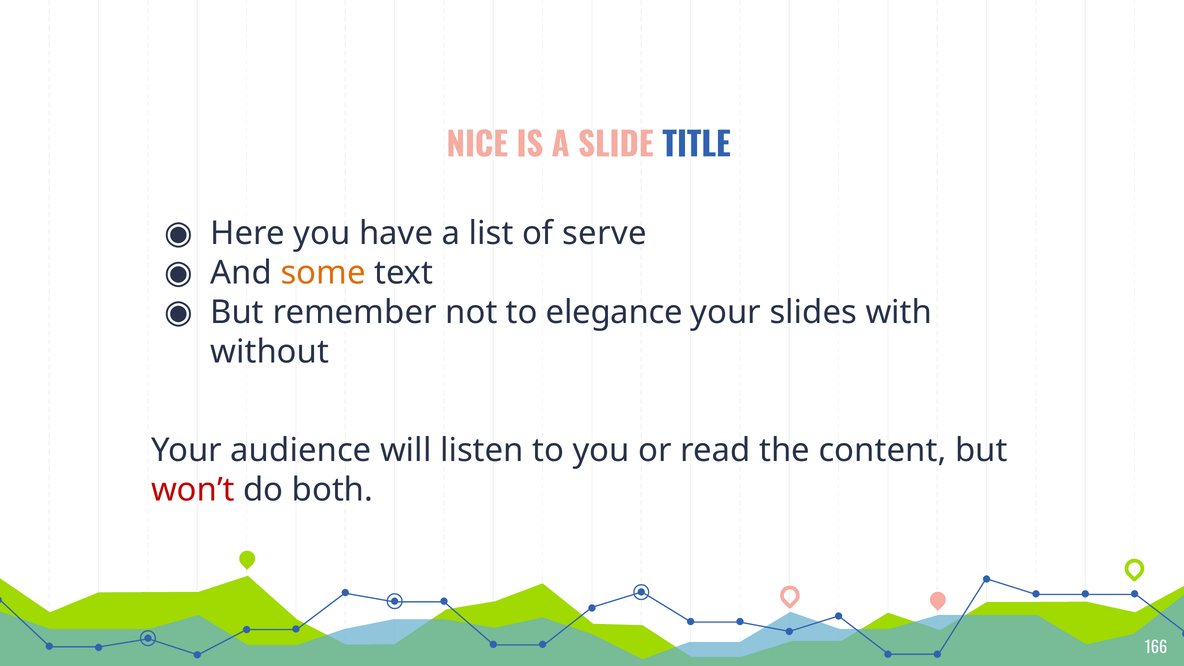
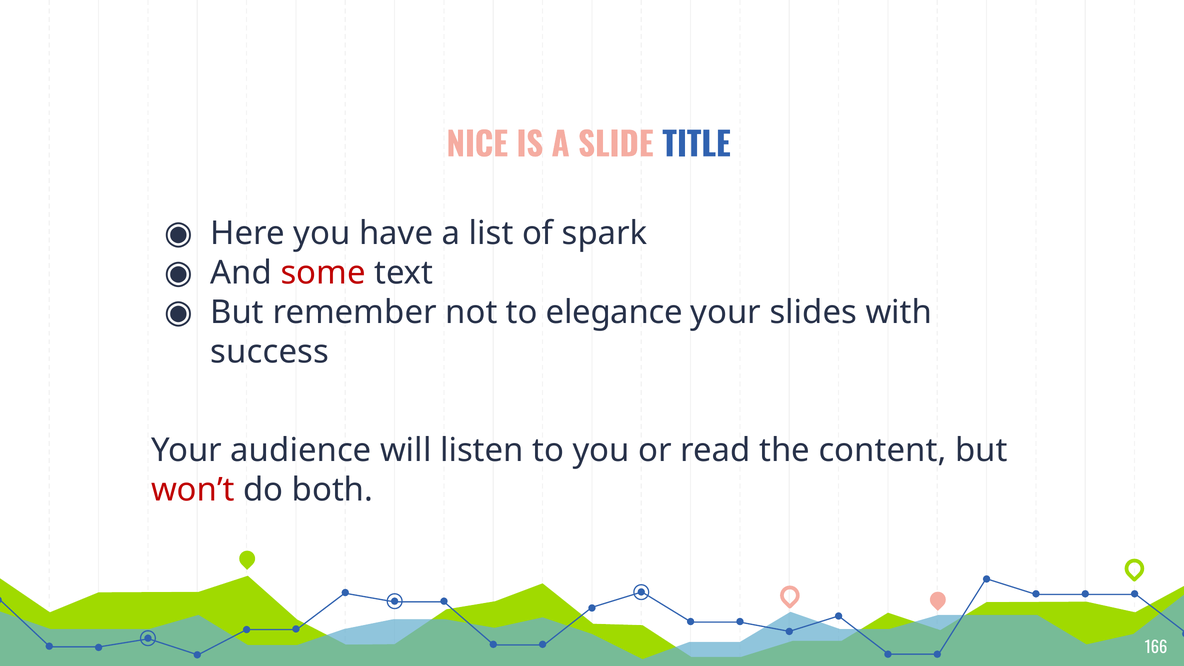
serve: serve -> spark (605, 233)
some colour: orange -> red (323, 273)
without: without -> success (270, 352)
